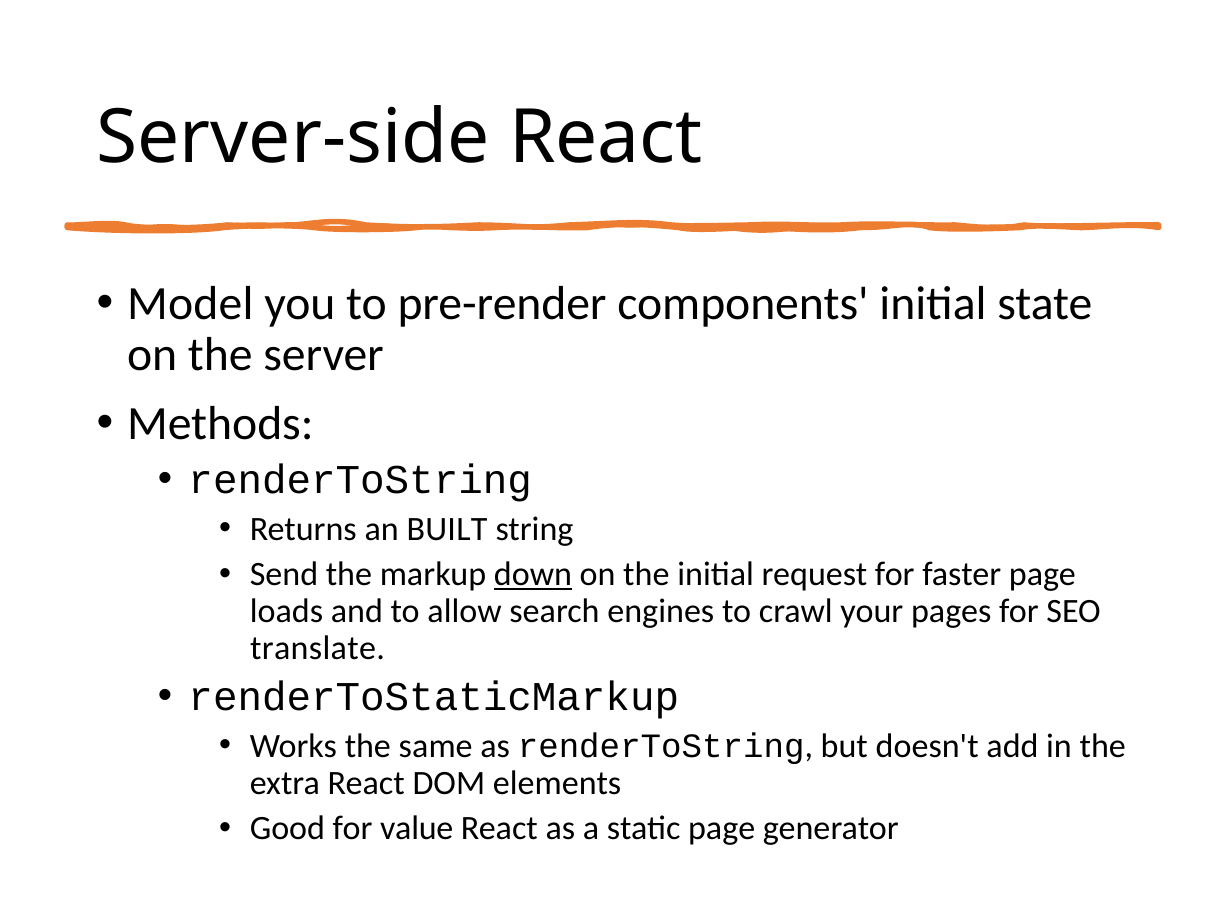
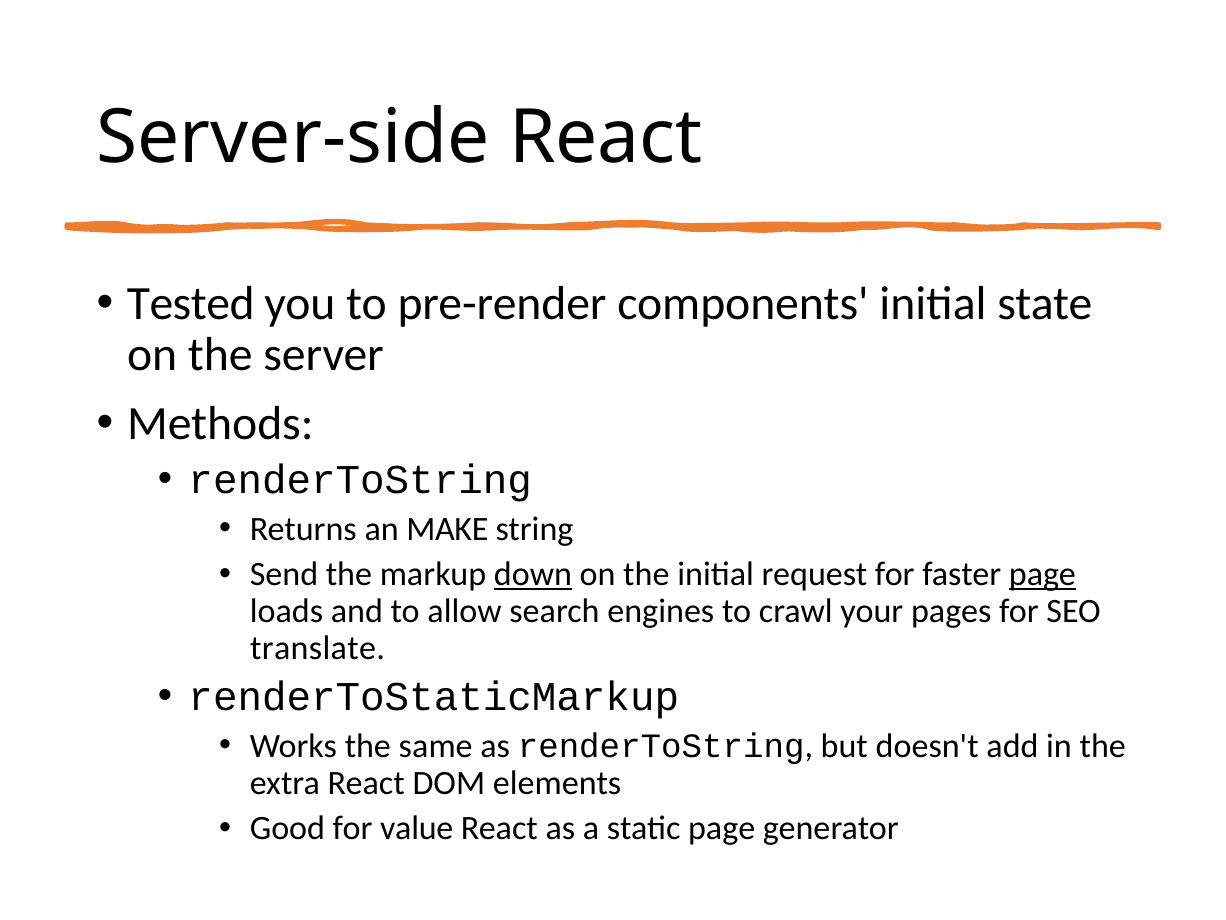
Model: Model -> Tested (191, 304)
BUILT: BUILT -> MAKE (447, 529)
page underline: none -> present (1042, 574)
